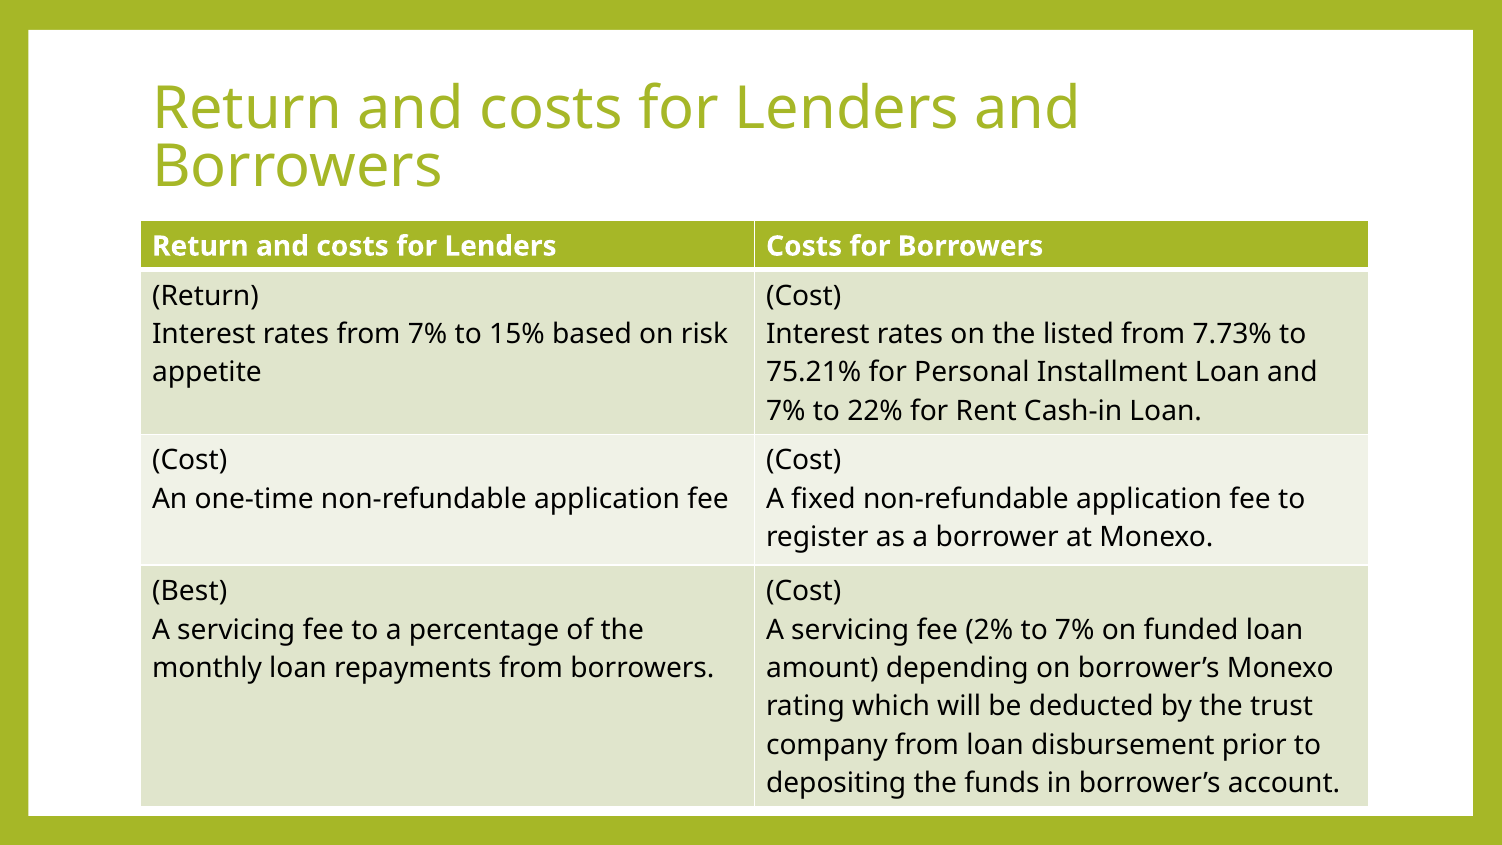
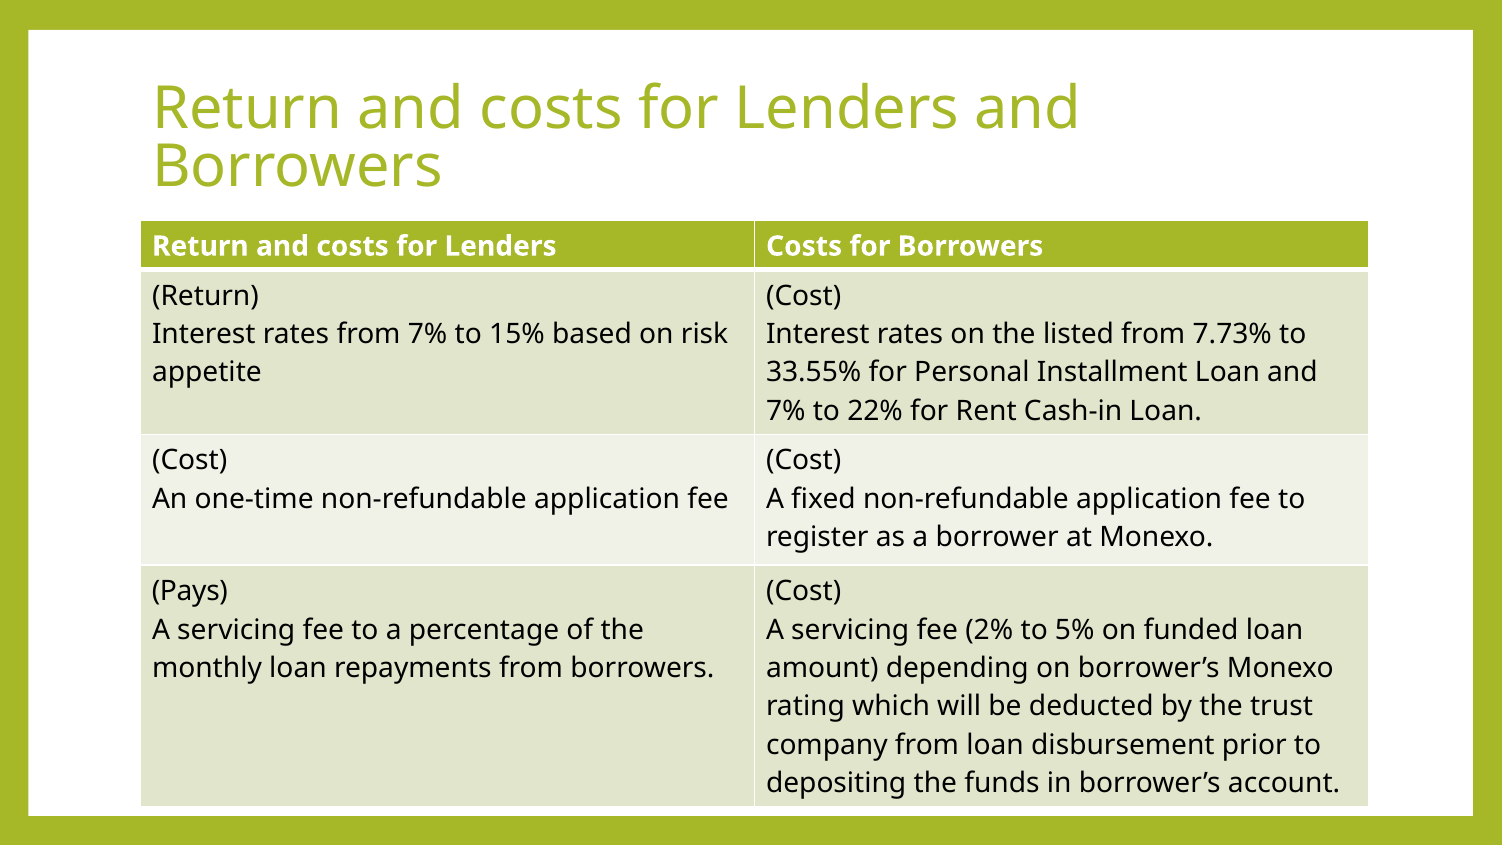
75.21%: 75.21% -> 33.55% (814, 373)
Best: Best -> Pays (190, 591)
to 7%: 7% -> 5% (1075, 630)
